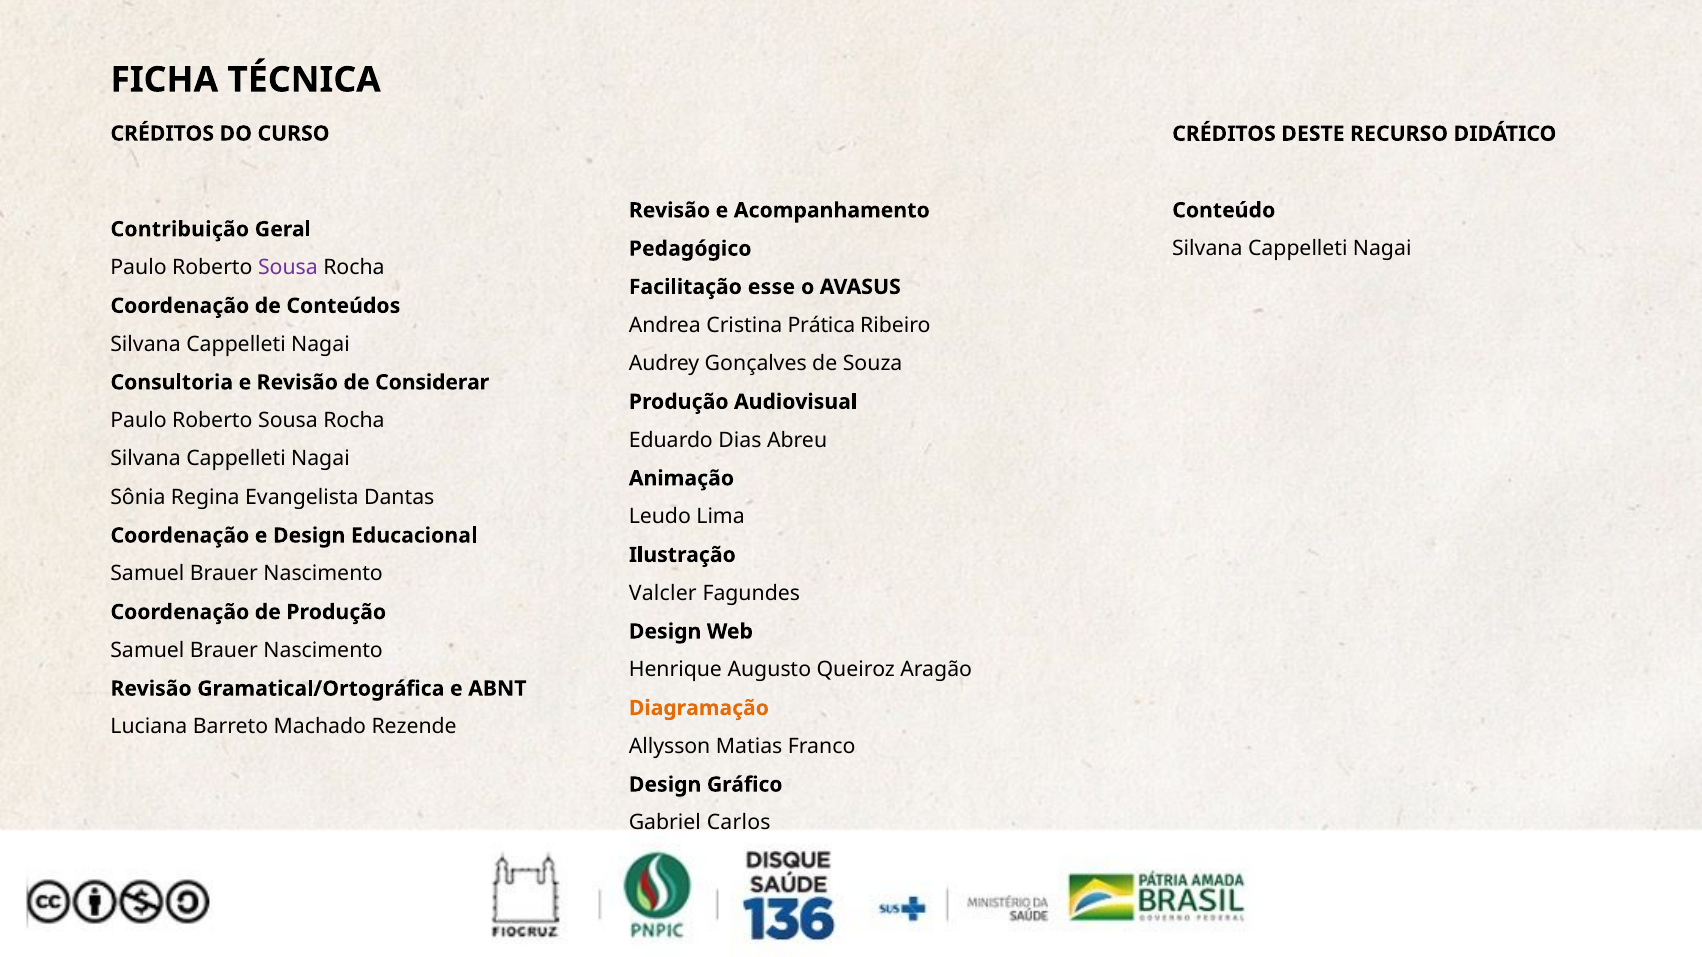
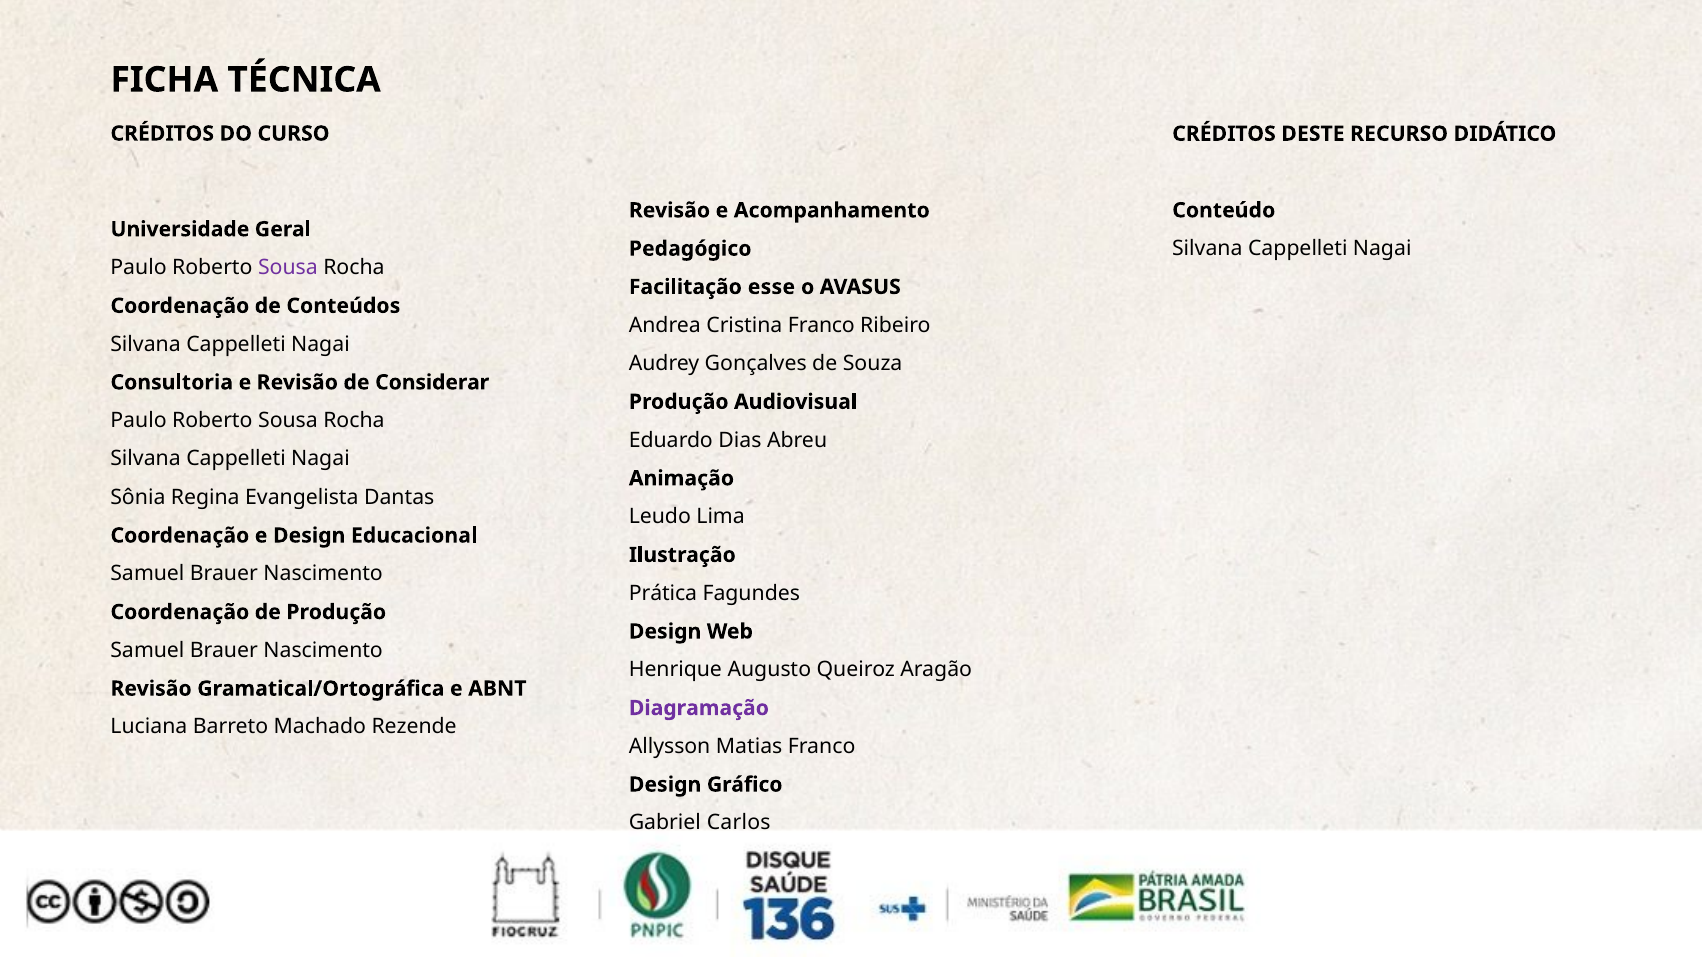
Contribuição: Contribuição -> Universidade (180, 229)
Cristina Prática: Prática -> Franco (821, 325)
Valcler: Valcler -> Prática (663, 593)
Diagramação colour: orange -> purple (699, 708)
